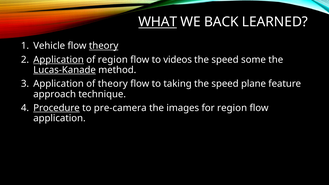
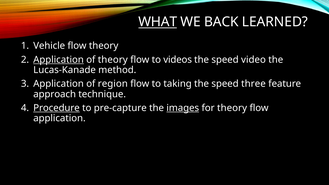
theory underline: present -> none (104, 46)
of region: region -> theory (113, 60)
some: some -> video (253, 60)
Lucas-Kanade underline: present -> none (65, 70)
of theory: theory -> region (113, 84)
plane: plane -> three (253, 84)
pre-camera: pre-camera -> pre-capture (120, 108)
images underline: none -> present (183, 108)
for region: region -> theory (232, 108)
